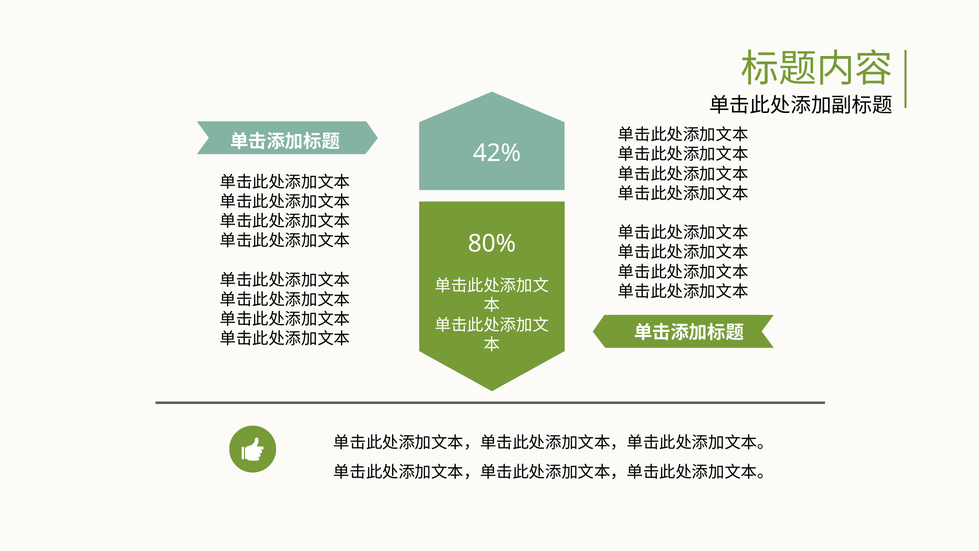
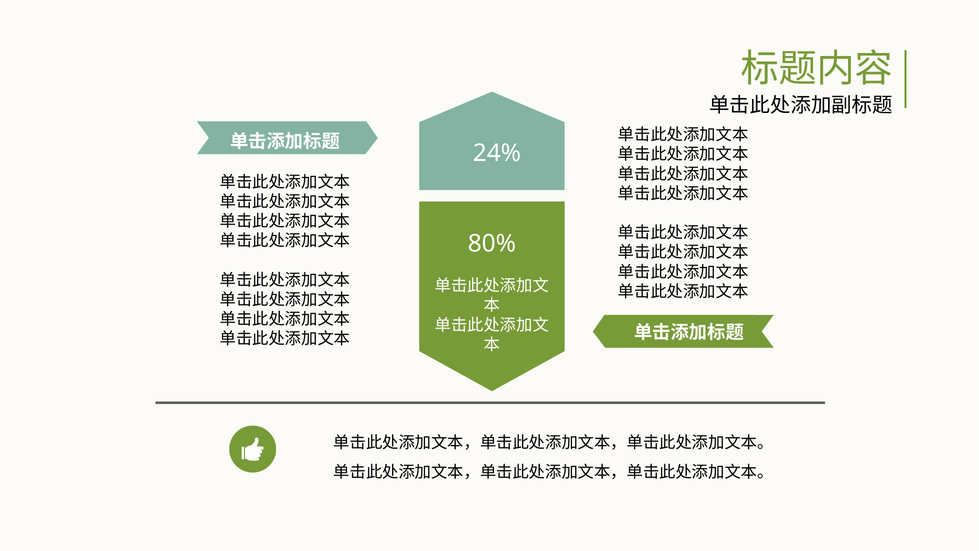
42%: 42% -> 24% (497, 153)
